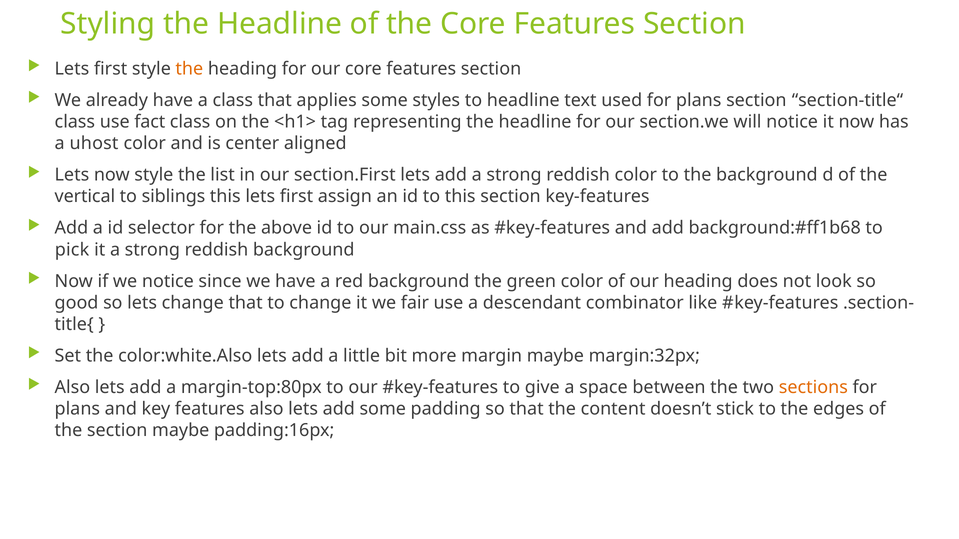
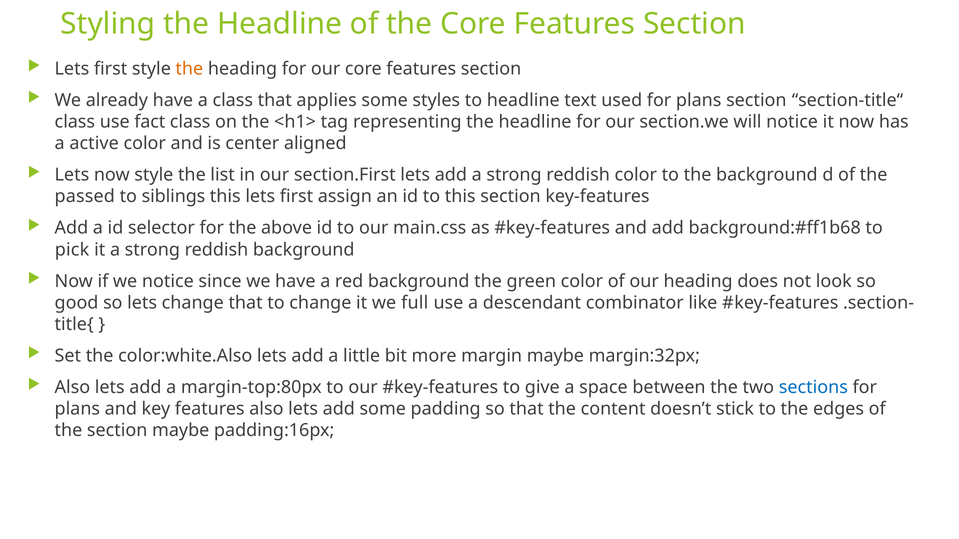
uhost: uhost -> active (94, 143)
vertical: vertical -> passed (85, 197)
fair: fair -> full (415, 303)
sections colour: orange -> blue (813, 388)
